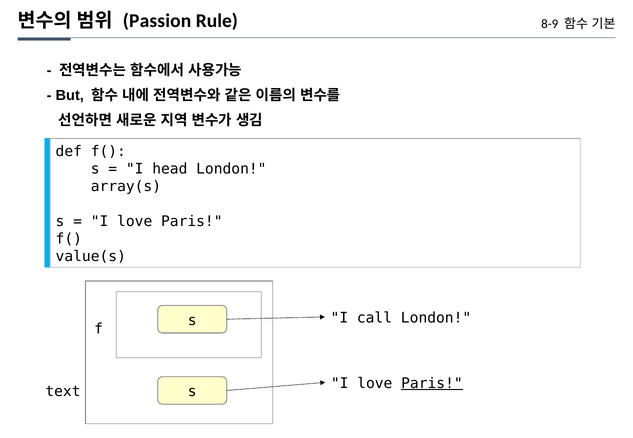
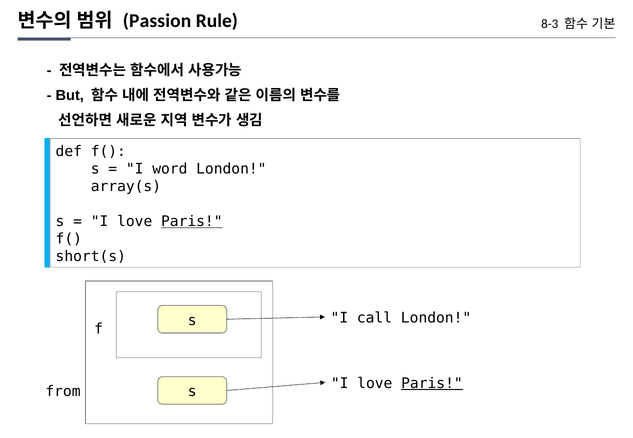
8-9: 8-9 -> 8-3 (550, 24)
head: head -> word (170, 169)
Paris underline: none -> present (192, 222)
value(s: value(s -> short(s (91, 257)
text: text -> from (63, 392)
